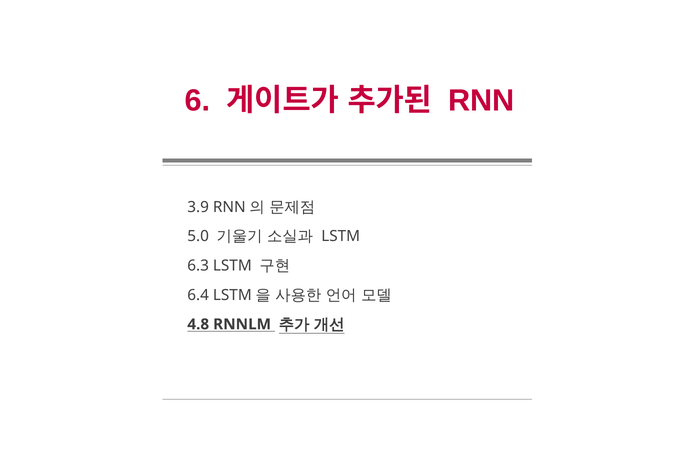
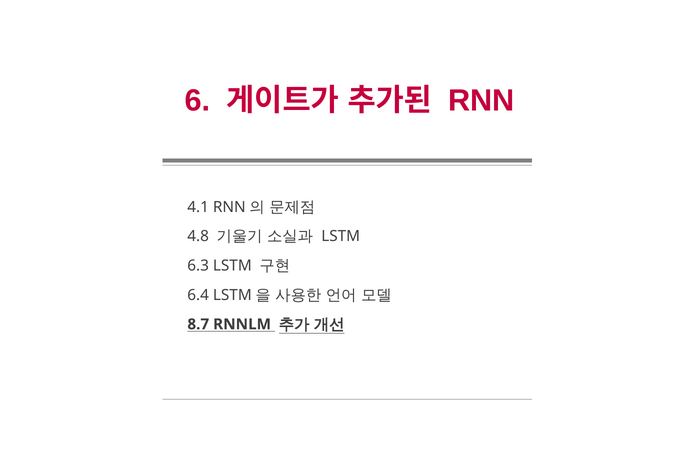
3.9: 3.9 -> 4.1 (198, 207)
5.0: 5.0 -> 4.8 (198, 236)
4.8: 4.8 -> 8.7 (198, 324)
